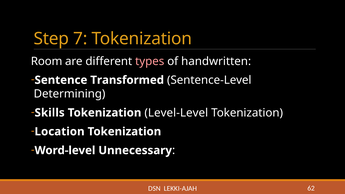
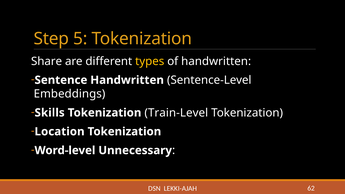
7: 7 -> 5 (80, 39)
Room: Room -> Share (47, 61)
types colour: pink -> yellow (150, 61)
Sentence Transformed: Transformed -> Handwritten (127, 80)
Determining: Determining -> Embeddings (69, 94)
Level-Level: Level-Level -> Train-Level (176, 113)
